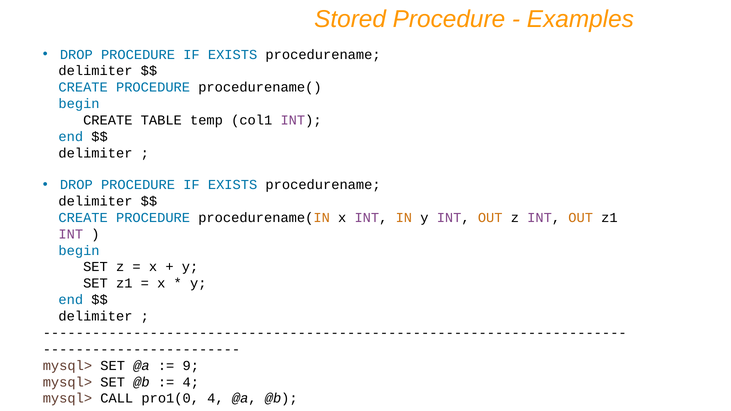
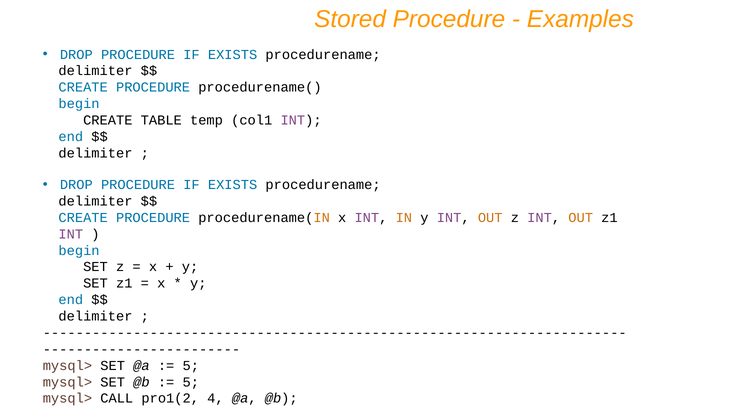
9: 9 -> 5 (191, 366)
4: 4 -> 5 (191, 382)
pro1(0: pro1(0 -> pro1(2 (170, 399)
